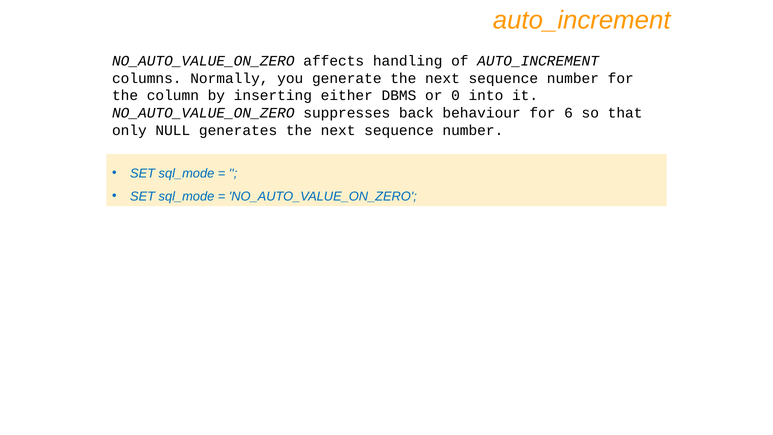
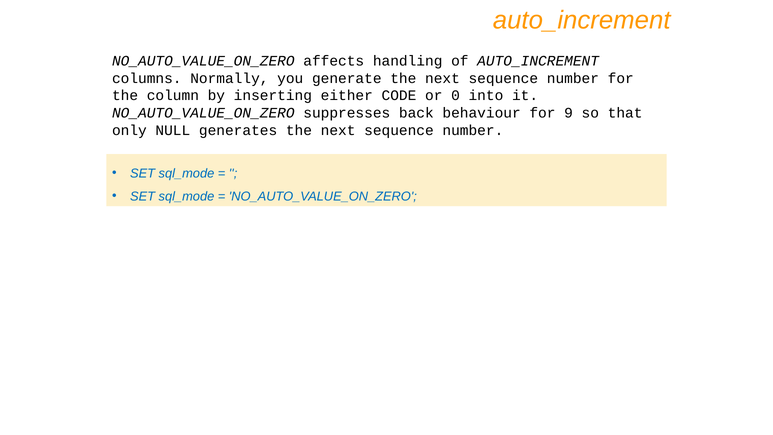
DBMS: DBMS -> CODE (399, 96)
6: 6 -> 9 (569, 113)
